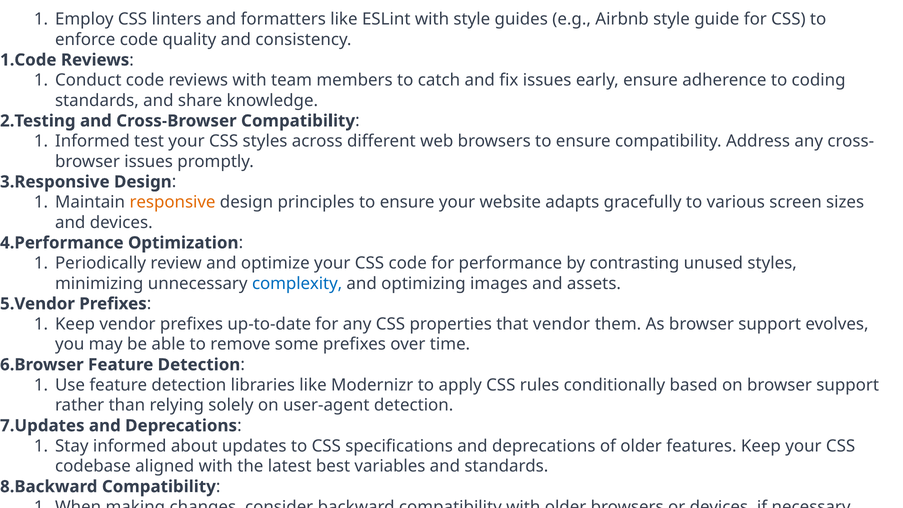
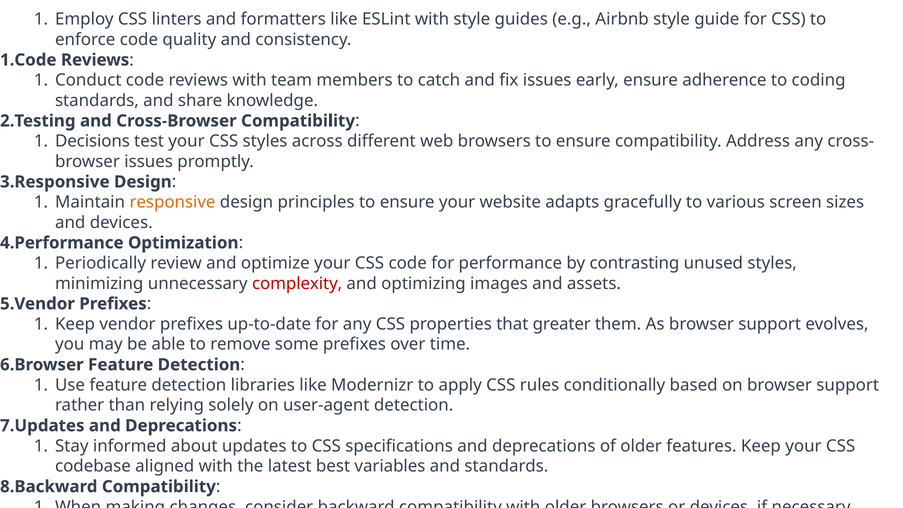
Informed: Informed -> Decisions (92, 141)
complexity colour: blue -> red (297, 283)
that vendor: vendor -> greater (562, 324)
